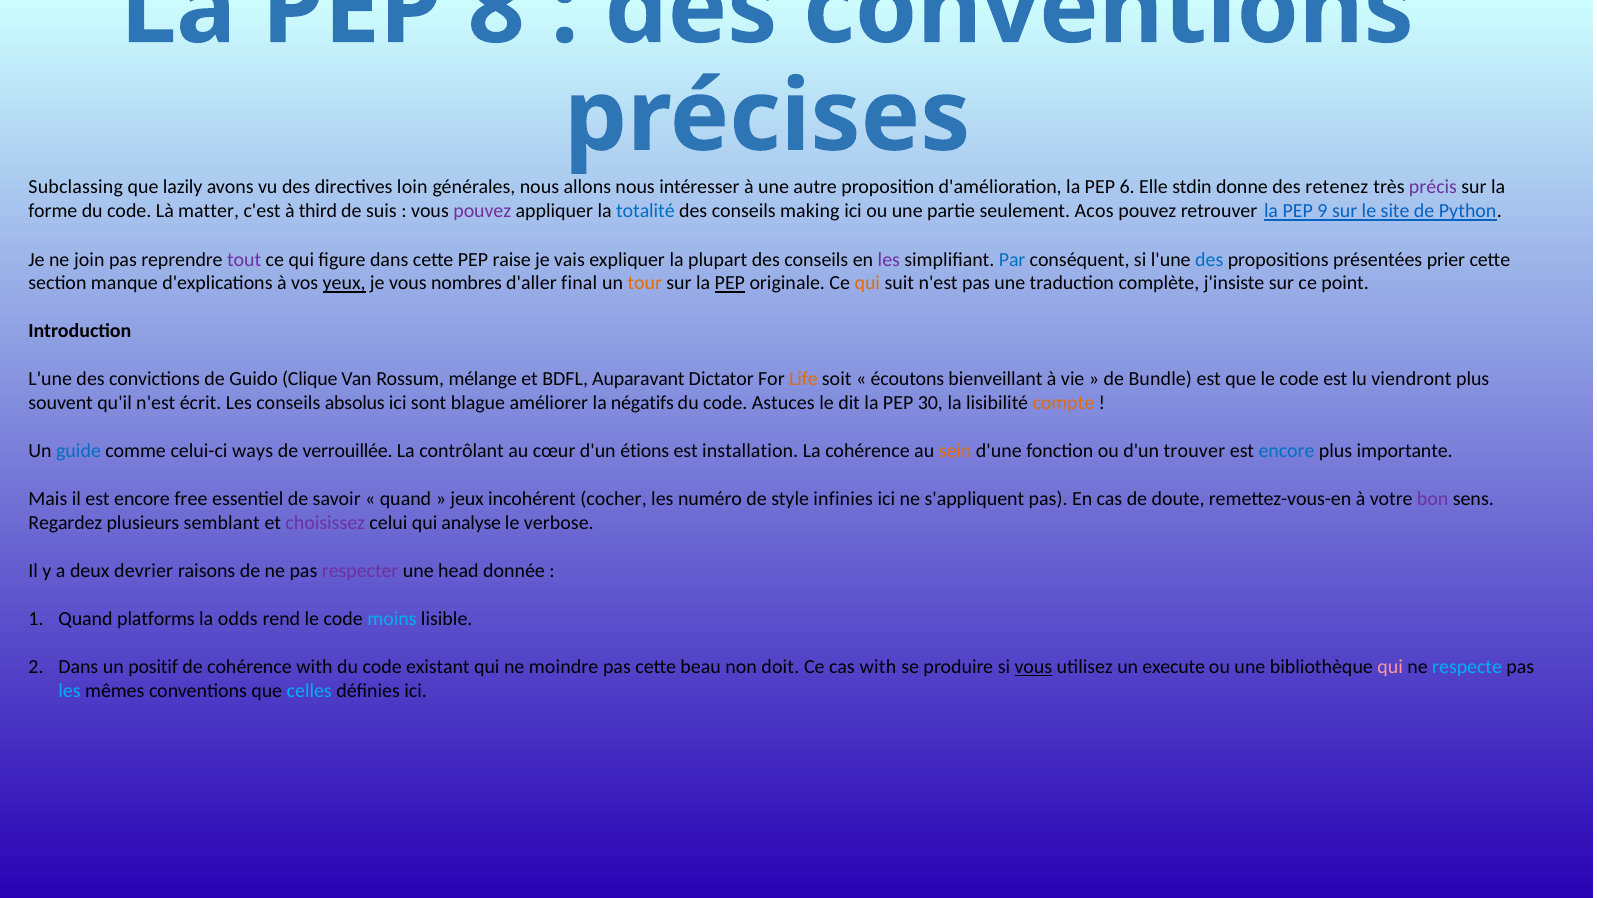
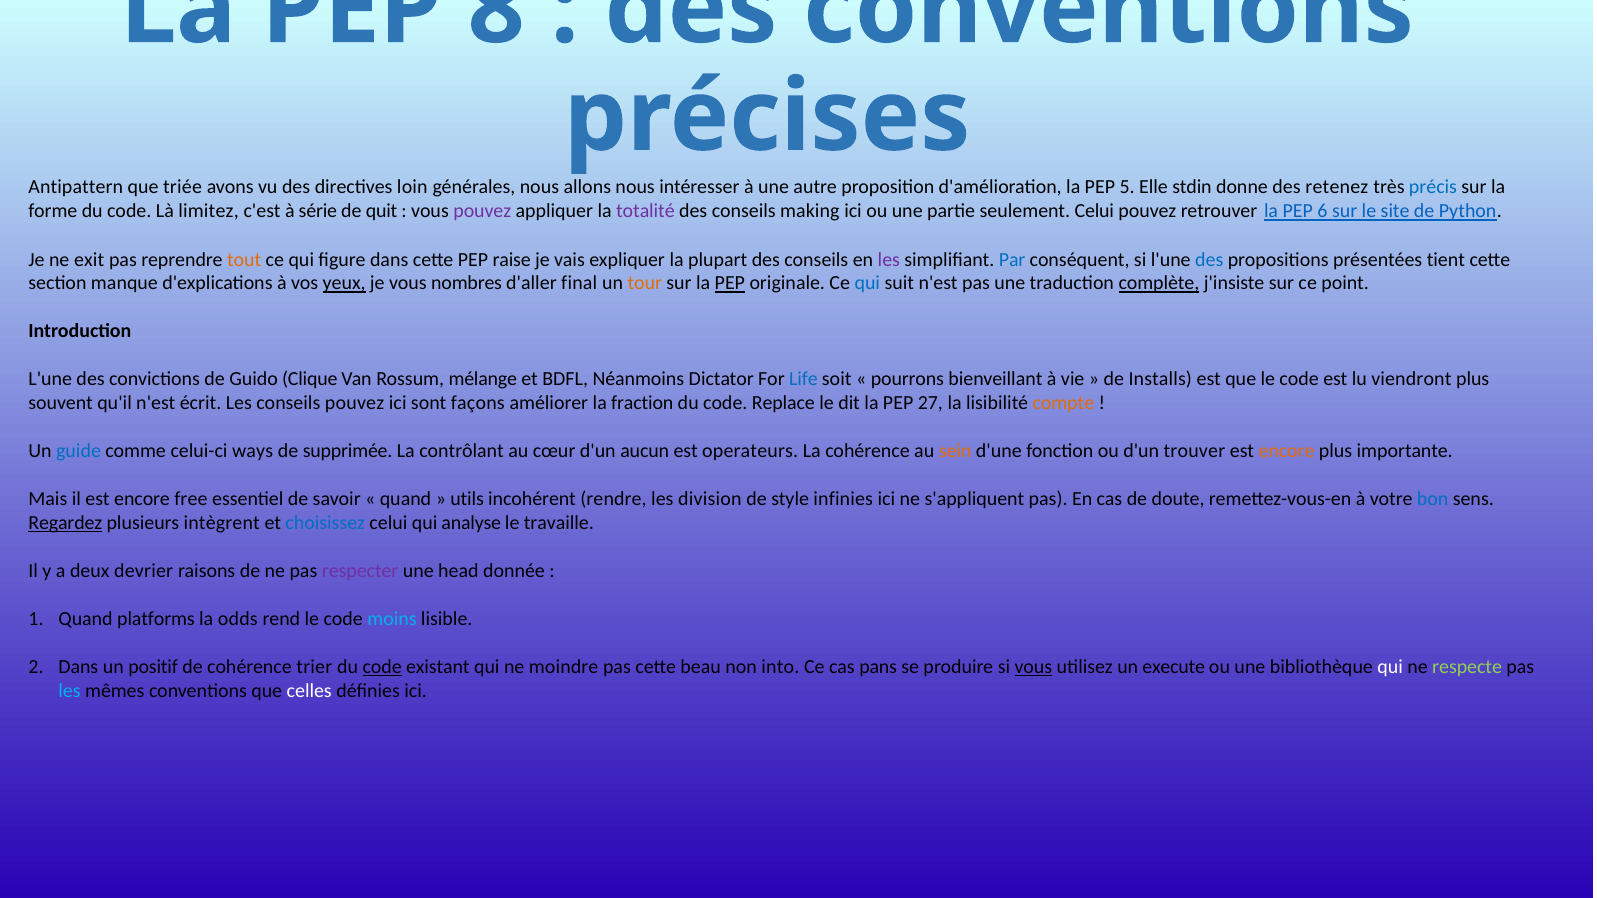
Subclassing: Subclassing -> Antipattern (76, 187)
lazily: lazily -> triée (183, 187)
6: 6 -> 5 (1127, 187)
précis colour: purple -> blue (1433, 187)
matter: matter -> limitez (209, 211)
third: third -> série (318, 211)
suis: suis -> quit (382, 211)
totalité colour: blue -> purple (645, 211)
seulement Acos: Acos -> Celui (1094, 211)
9: 9 -> 6 (1323, 211)
join: join -> exit (89, 260)
tout colour: purple -> orange (244, 260)
prier: prier -> tient (1446, 260)
qui colour: orange -> blue (867, 284)
complète underline: none -> present (1159, 284)
Auparavant: Auparavant -> Néanmoins (638, 379)
Life colour: orange -> blue (803, 379)
écoutons: écoutons -> pourrons (907, 379)
Bundle: Bundle -> Installs (1160, 379)
conseils absolus: absolus -> pouvez (355, 403)
blague: blague -> façons (478, 403)
négatifs: négatifs -> fraction (642, 403)
Astuces: Astuces -> Replace (783, 403)
30: 30 -> 27 (930, 403)
verrouillée: verrouillée -> supprimée (348, 451)
étions: étions -> aucun (645, 451)
installation: installation -> operateurs (750, 451)
encore colour: blue -> orange (1287, 451)
jeux: jeux -> utils (467, 499)
cocher: cocher -> rendre (614, 499)
numéro: numéro -> division (710, 499)
bon colour: purple -> blue (1433, 499)
Regardez underline: none -> present (65, 523)
semblant: semblant -> intègrent (222, 523)
choisissez colour: purple -> blue (325, 523)
verbose: verbose -> travaille (559, 523)
cohérence with: with -> trier (314, 667)
code underline: none -> present (382, 667)
doit: doit -> into (780, 667)
cas with: with -> pans (878, 667)
qui colour: pink -> white (1390, 667)
respecte colour: light blue -> light green (1467, 667)
celles colour: light blue -> white (309, 691)
